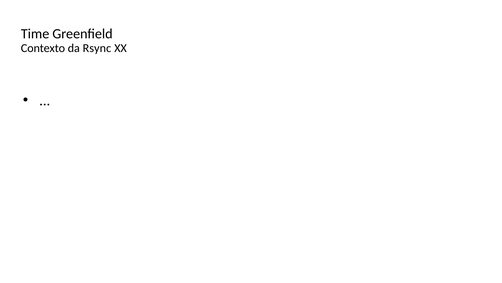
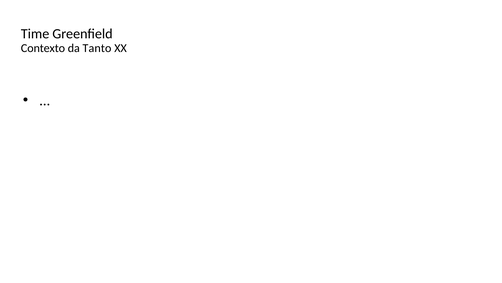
Rsync: Rsync -> Tanto (97, 48)
